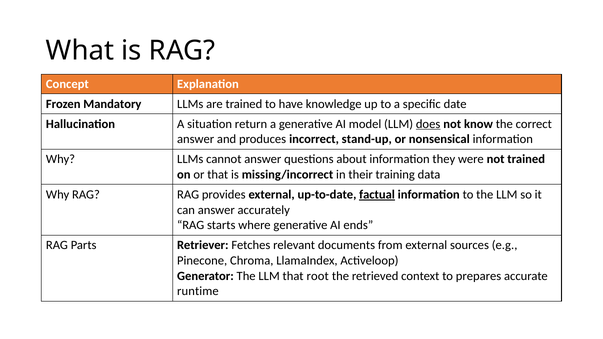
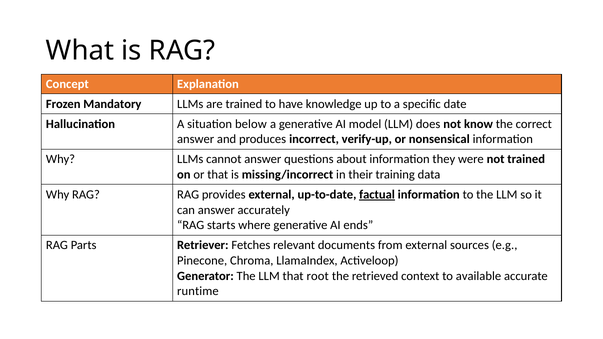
return: return -> below (251, 124)
does underline: present -> none (428, 124)
stand-up: stand-up -> verify-up (367, 139)
prepares: prepares -> available (479, 276)
